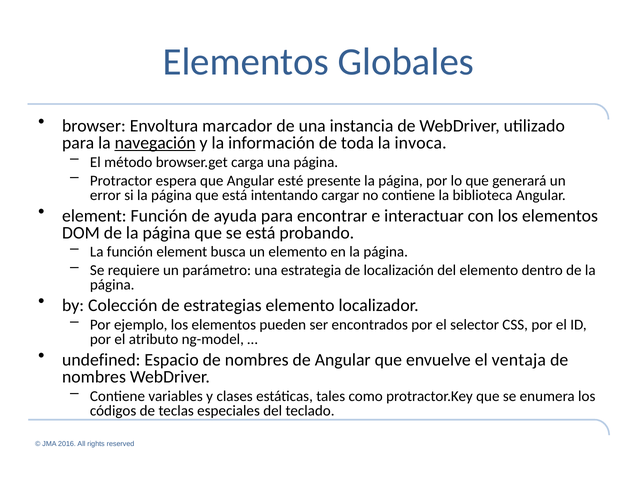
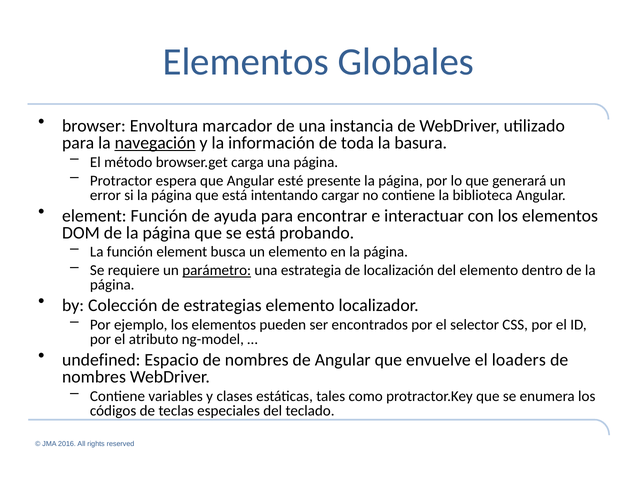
invoca: invoca -> basura (421, 143)
parámetro underline: none -> present (217, 270)
ventaja: ventaja -> loaders (519, 360)
